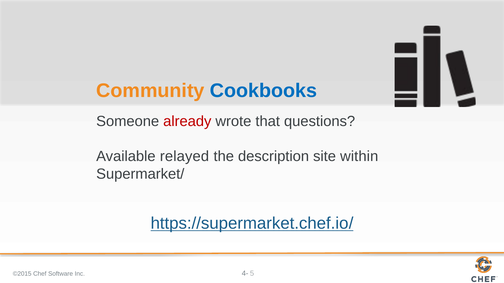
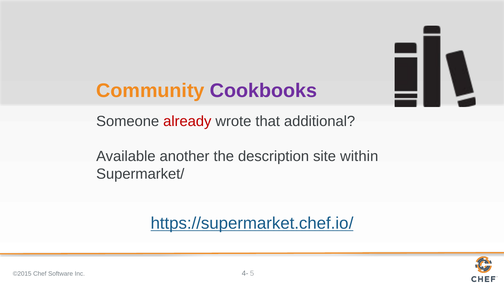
Cookbooks colour: blue -> purple (264, 91)
questions: questions -> additional (320, 121)
relayed: relayed -> another (185, 157)
